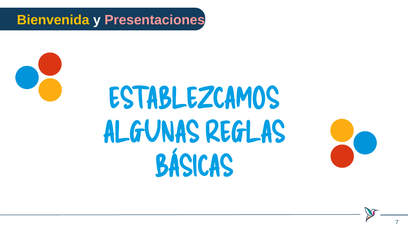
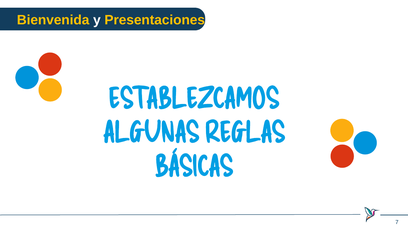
Presentaciones colour: pink -> yellow (155, 20)
